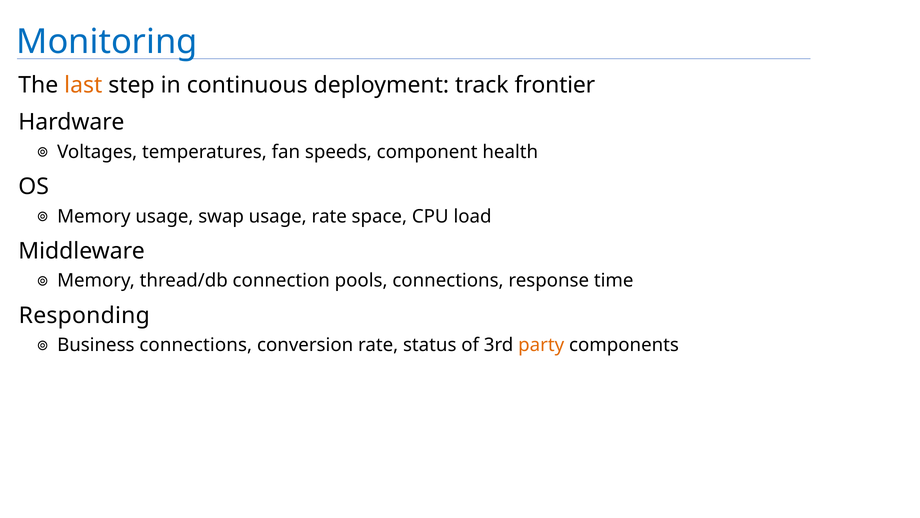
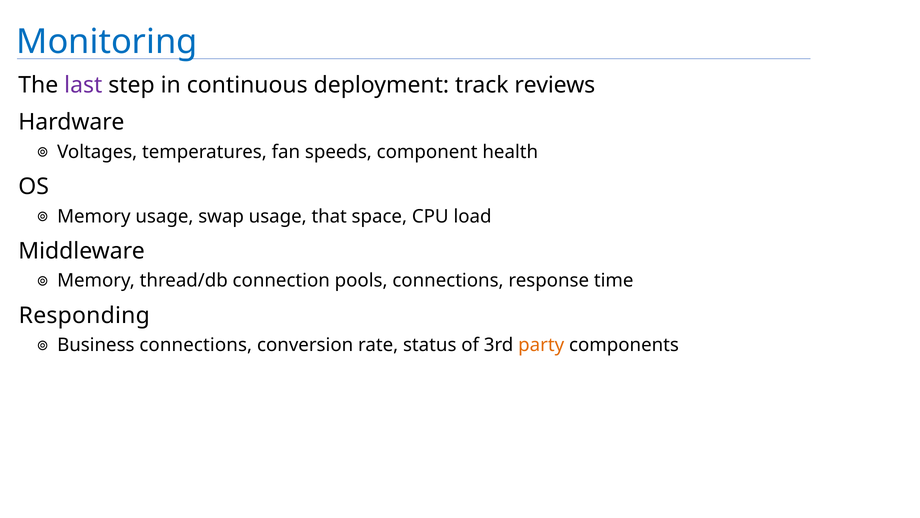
last colour: orange -> purple (83, 85)
frontier: frontier -> reviews (555, 85)
usage rate: rate -> that (329, 216)
